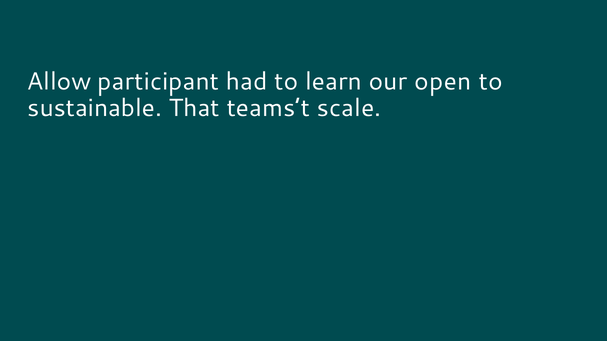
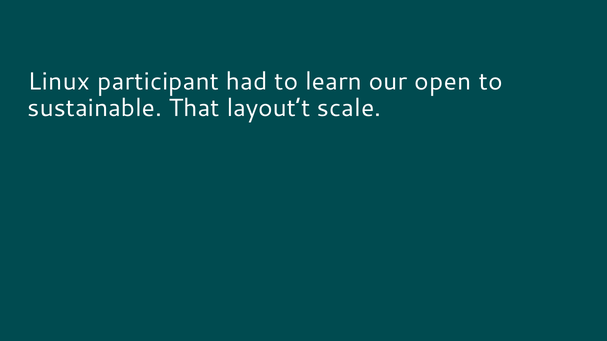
Allow: Allow -> Linux (59, 81)
teams’t: teams’t -> layout’t (269, 108)
